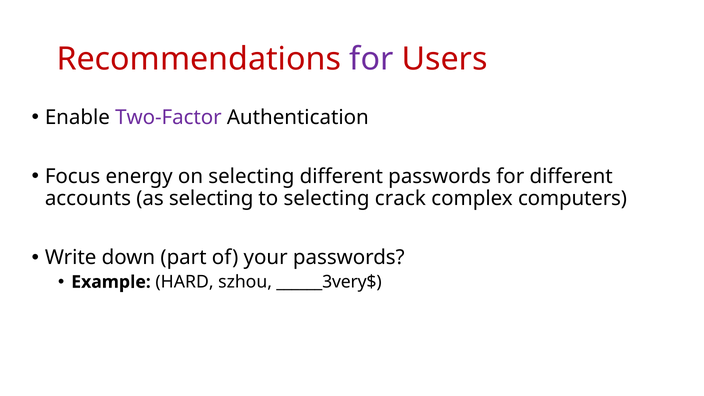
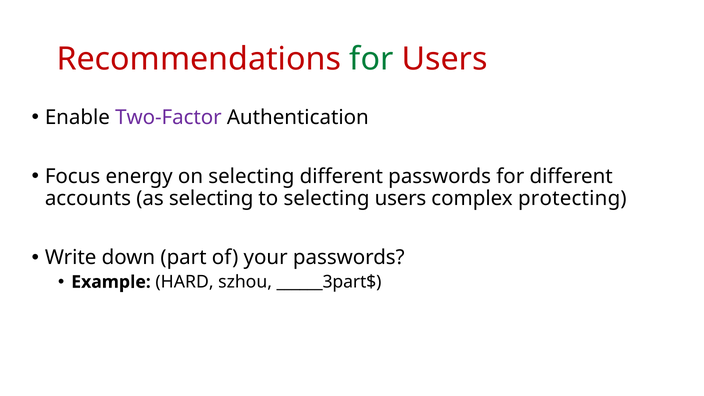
for colour: purple -> green (371, 59)
selecting crack: crack -> users (401, 199)
computers: computers -> protecting (572, 199)
______3very$: ______3very$ -> ______3part$ (329, 282)
